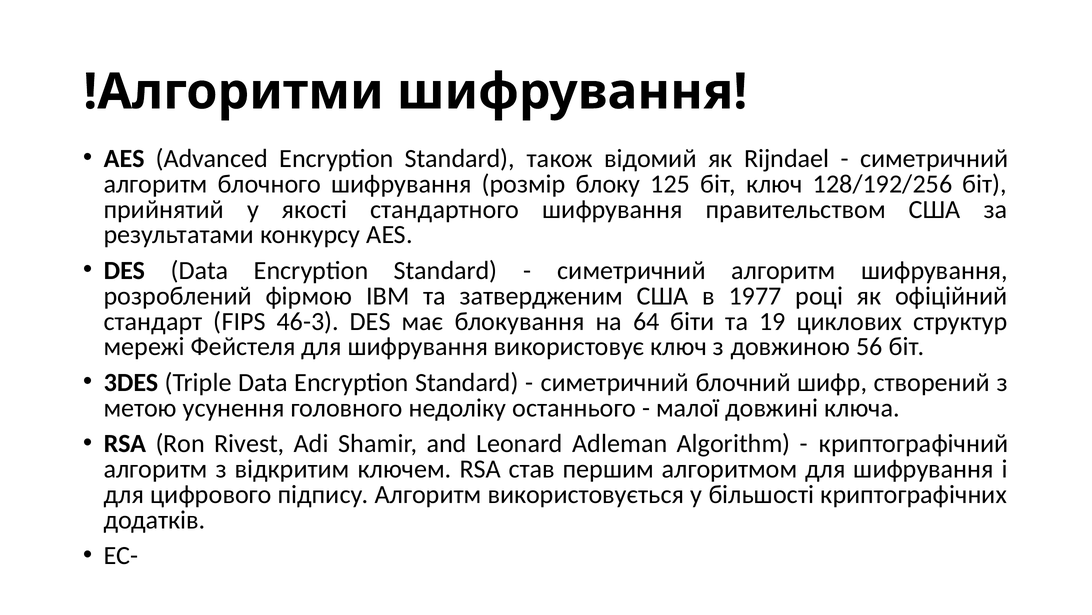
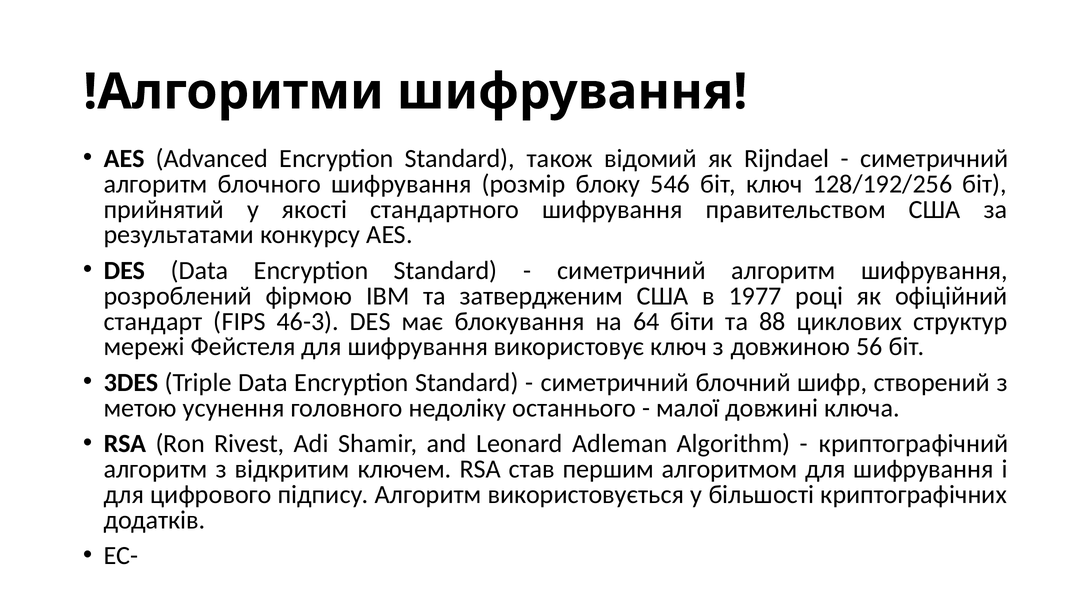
125: 125 -> 546 (670, 184)
19: 19 -> 88 (772, 321)
